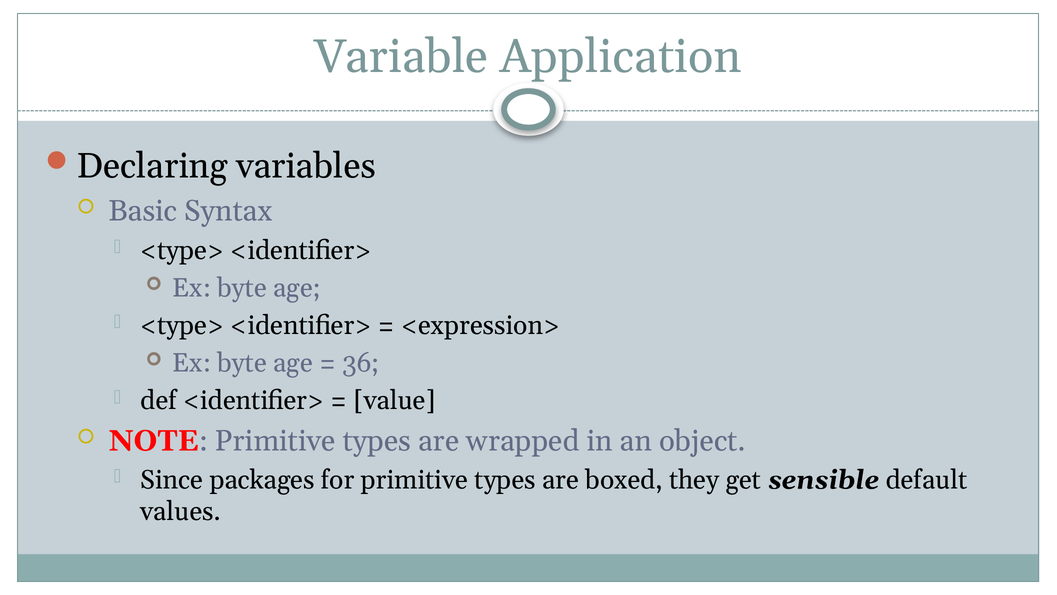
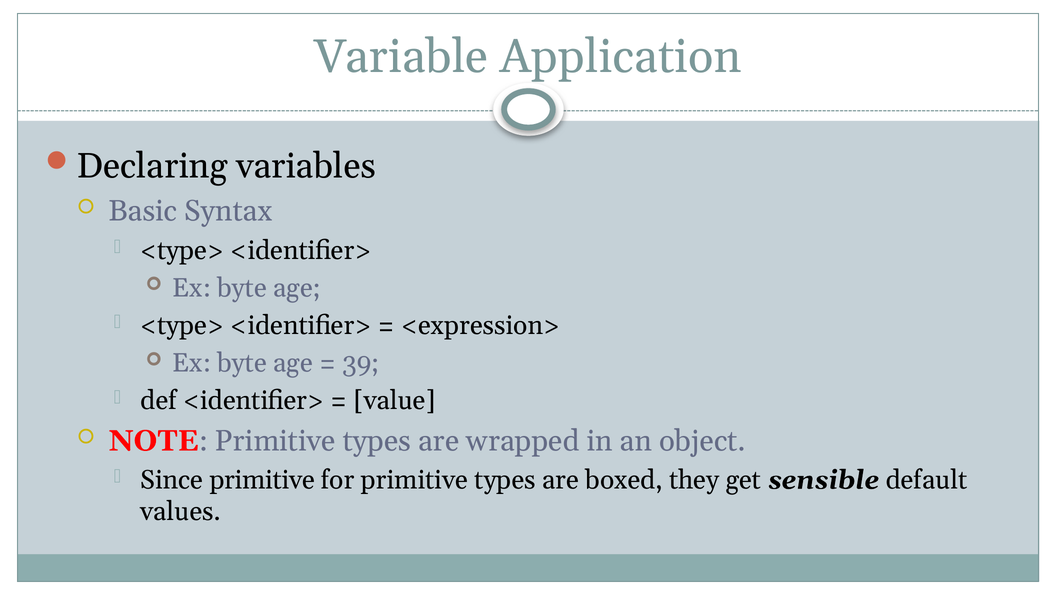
36: 36 -> 39 (361, 363)
Since packages: packages -> primitive (262, 480)
